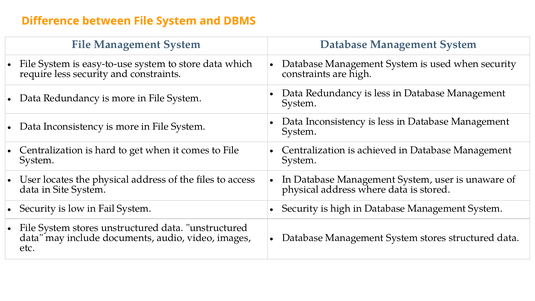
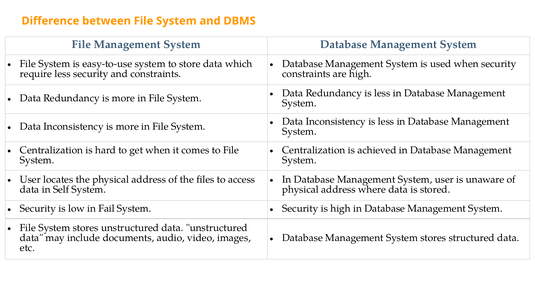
Site: Site -> Self (61, 189)
